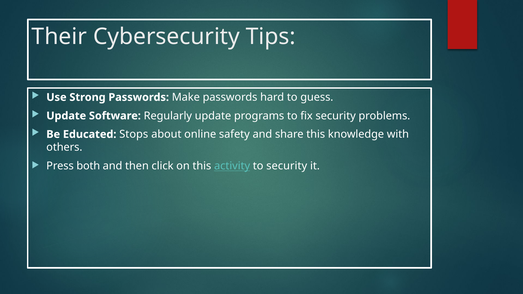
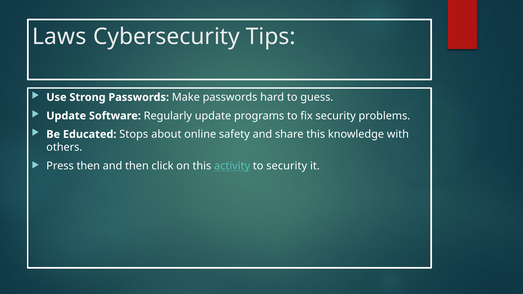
Their: Their -> Laws (59, 37)
Press both: both -> then (88, 166)
